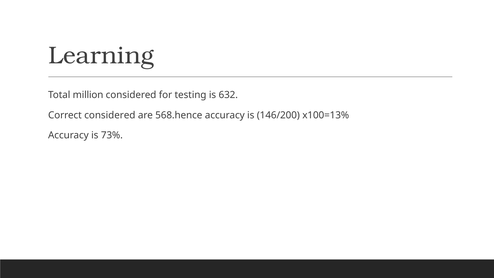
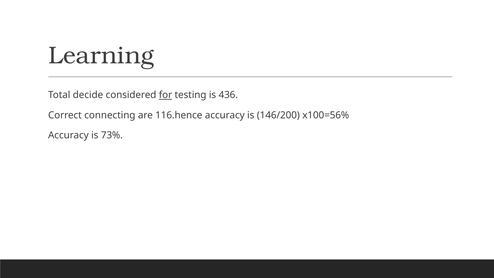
million: million -> decide (88, 95)
for underline: none -> present (165, 95)
632: 632 -> 436 (228, 95)
Correct considered: considered -> connecting (110, 115)
568.hence: 568.hence -> 116.hence (179, 115)
x100=13%: x100=13% -> x100=56% (326, 115)
